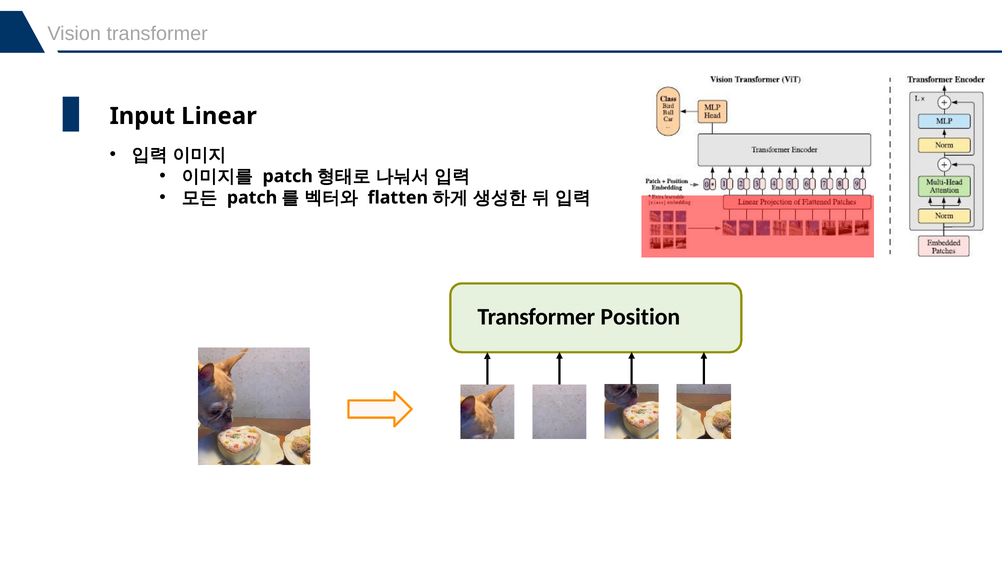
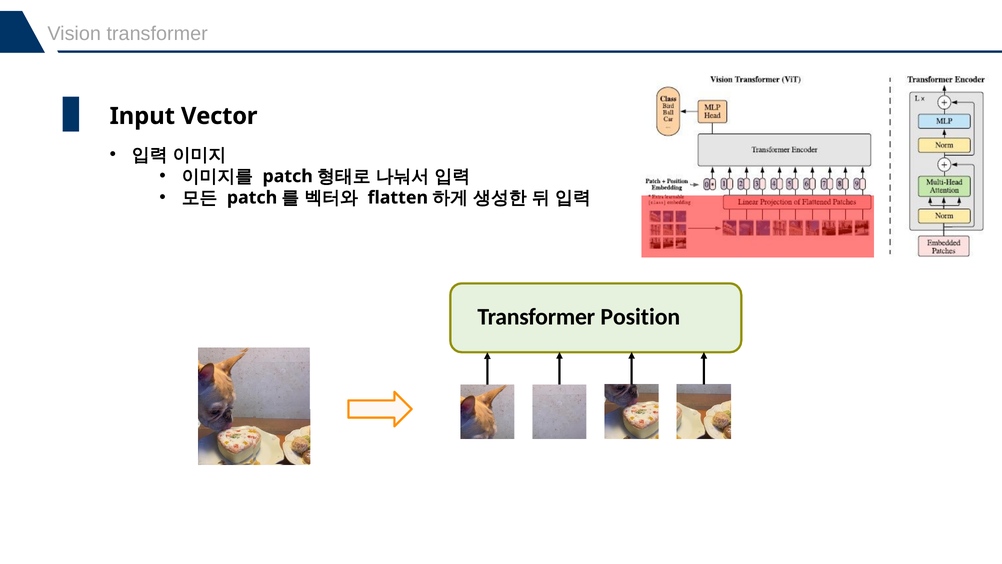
Linear: Linear -> Vector (219, 116)
